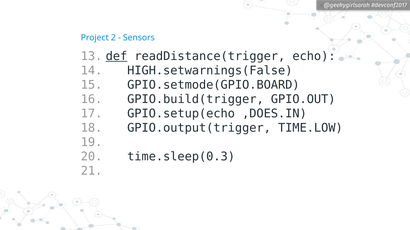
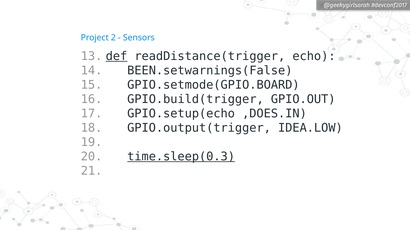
HIGH.setwarnings(False: HIGH.setwarnings(False -> BEEN.setwarnings(False (210, 71)
TIME.LOW: TIME.LOW -> IDEA.LOW (310, 128)
time.sleep(0.3 underline: none -> present (181, 157)
